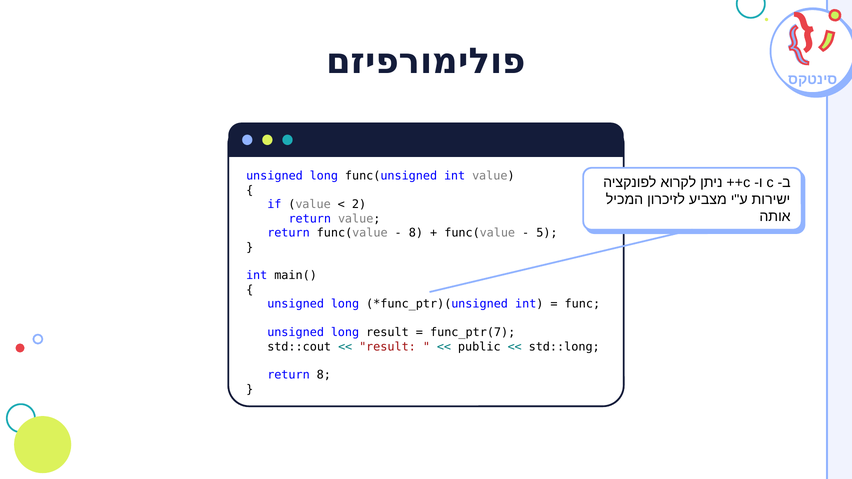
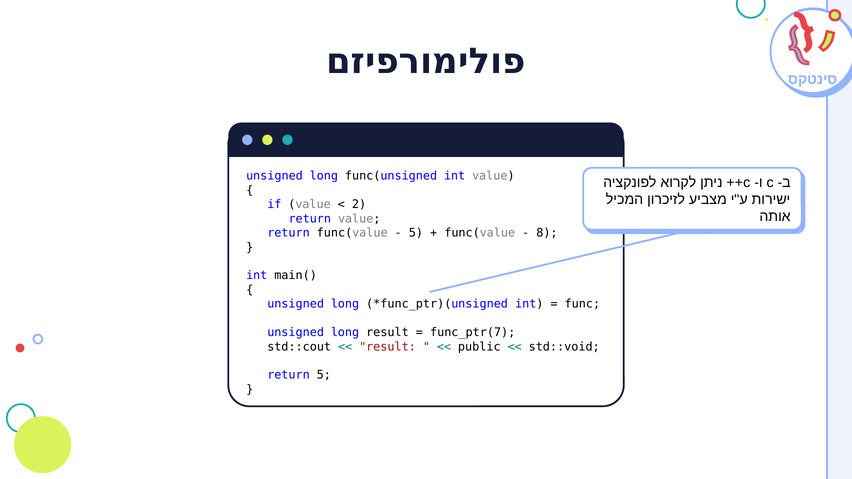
8: 8 -> 5 (416, 233)
5: 5 -> 8 (547, 233)
std::long: std::long -> std::void (564, 347)
return 8: 8 -> 5 (324, 375)
